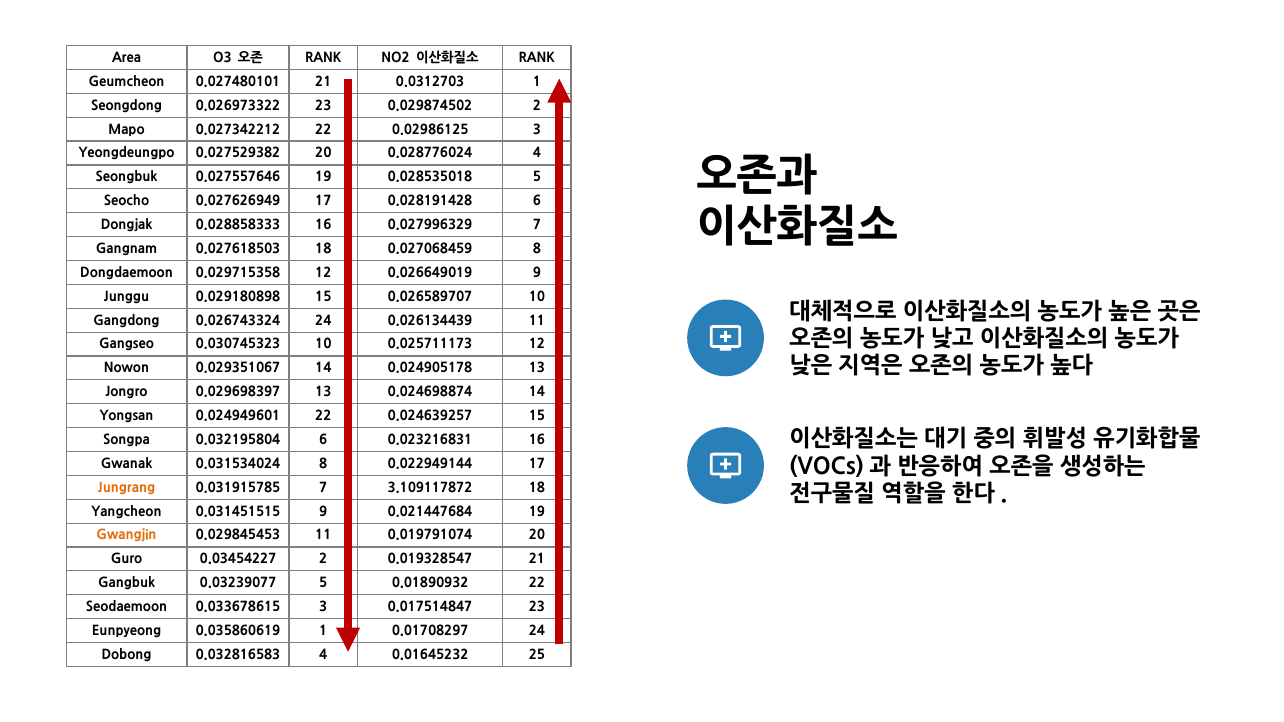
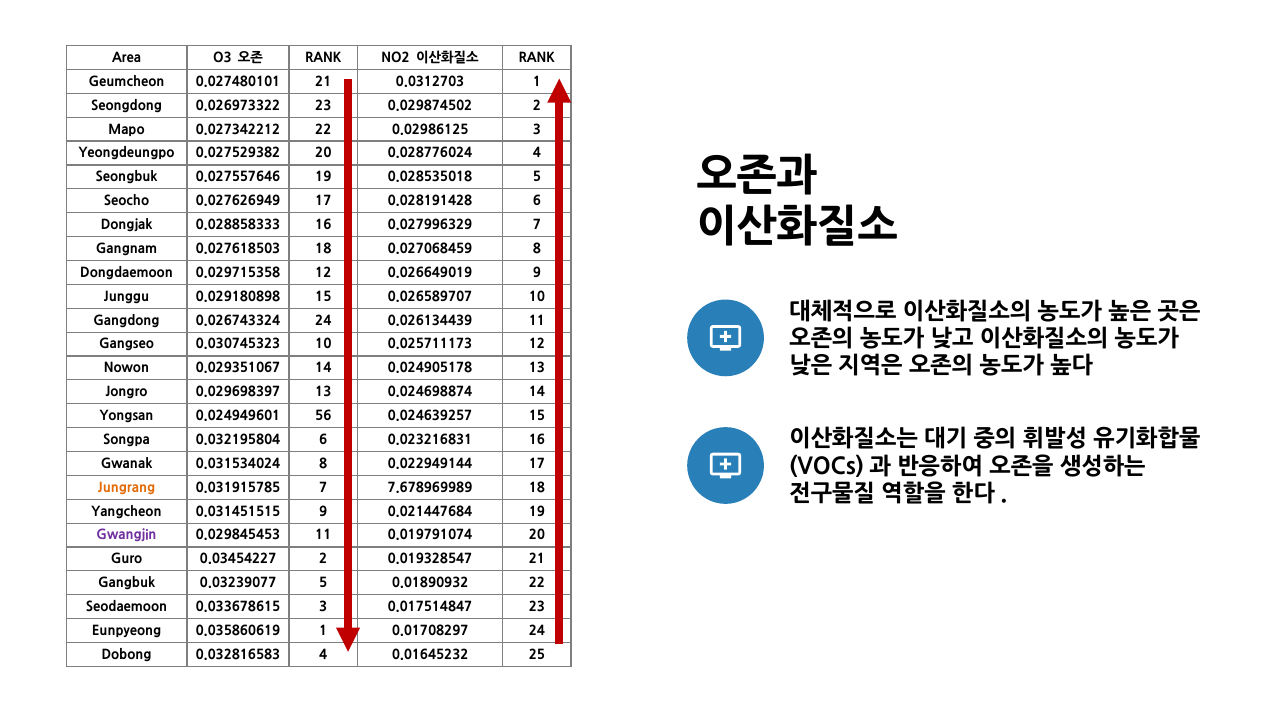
0.024949601 22: 22 -> 56 (323, 416)
3.109117872: 3.109117872 -> 7.678969989 (430, 488)
Gwangjin colour: orange -> purple (127, 536)
